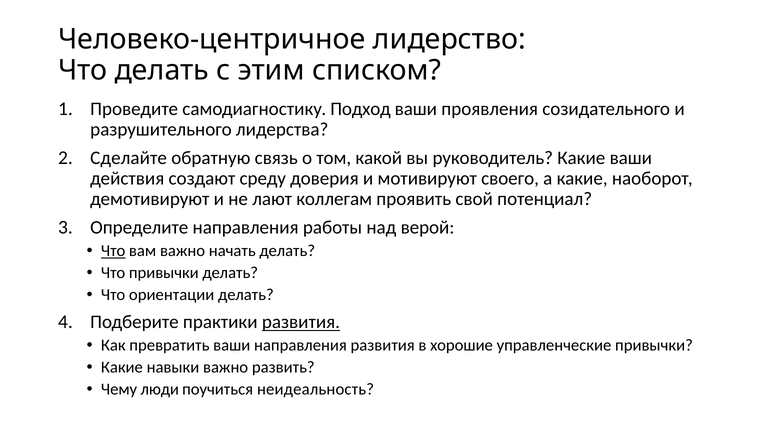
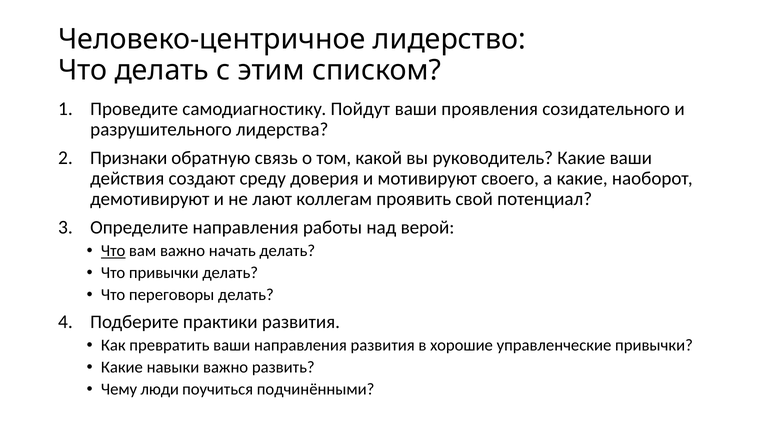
Подход: Подход -> Пойдут (360, 109)
Сделайте: Сделайте -> Признаки (129, 158)
ориентации: ориентации -> переговоры (172, 295)
развития underline: present -> none (301, 322)
неидеальность: неидеальность -> подчинёнными (316, 389)
